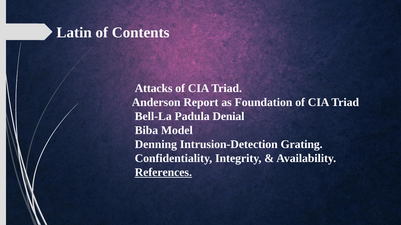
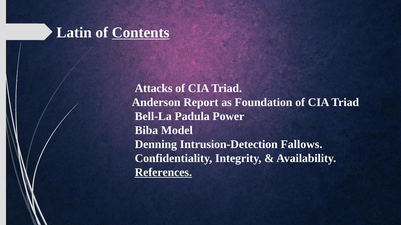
Contents underline: none -> present (141, 33)
Denial: Denial -> Power (228, 117)
Grating: Grating -> Fallows (301, 145)
